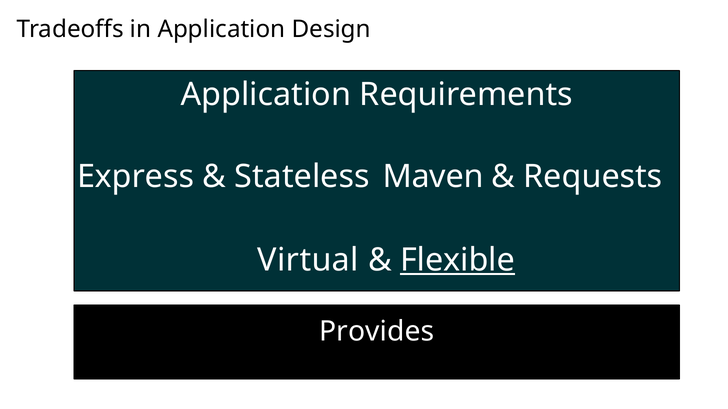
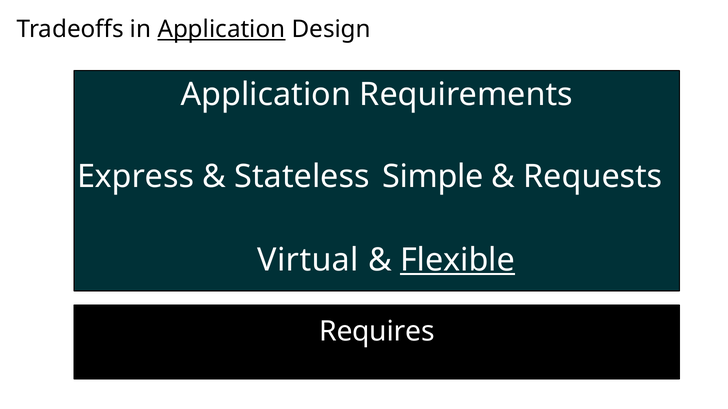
Application underline: none -> present (221, 29)
Maven: Maven -> Simple (433, 177)
Provides: Provides -> Requires (377, 332)
